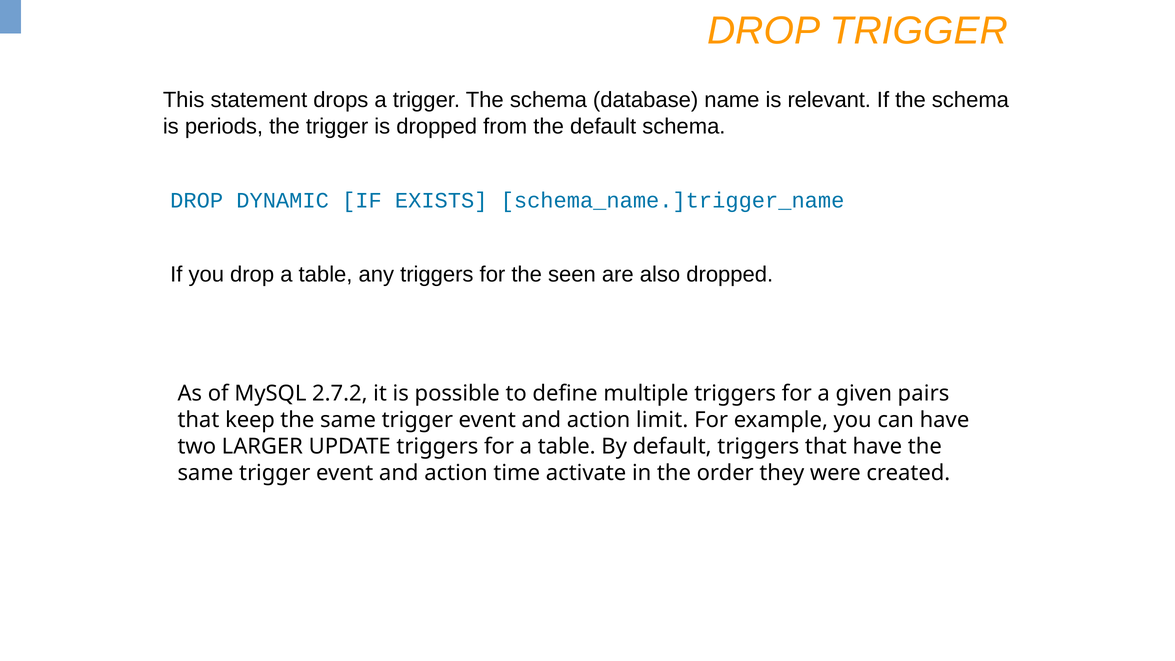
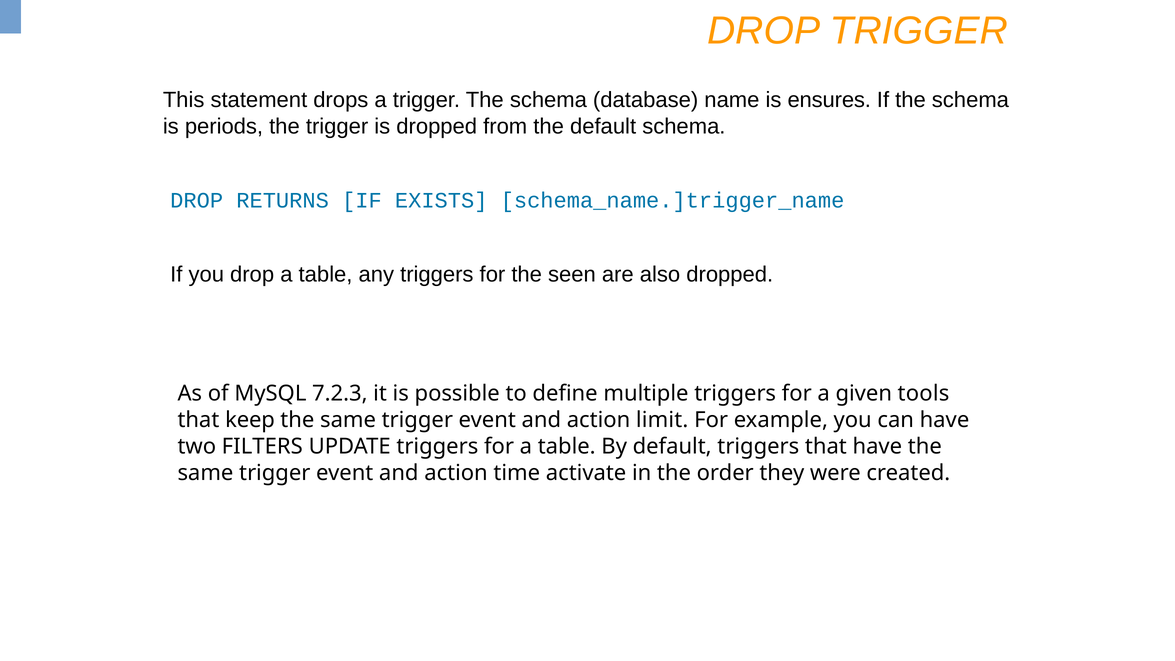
relevant: relevant -> ensures (829, 100)
DYNAMIC: DYNAMIC -> RETURNS (283, 200)
2.7.2: 2.7.2 -> 7.2.3 (340, 394)
pairs: pairs -> tools (923, 394)
LARGER: LARGER -> FILTERS (262, 446)
